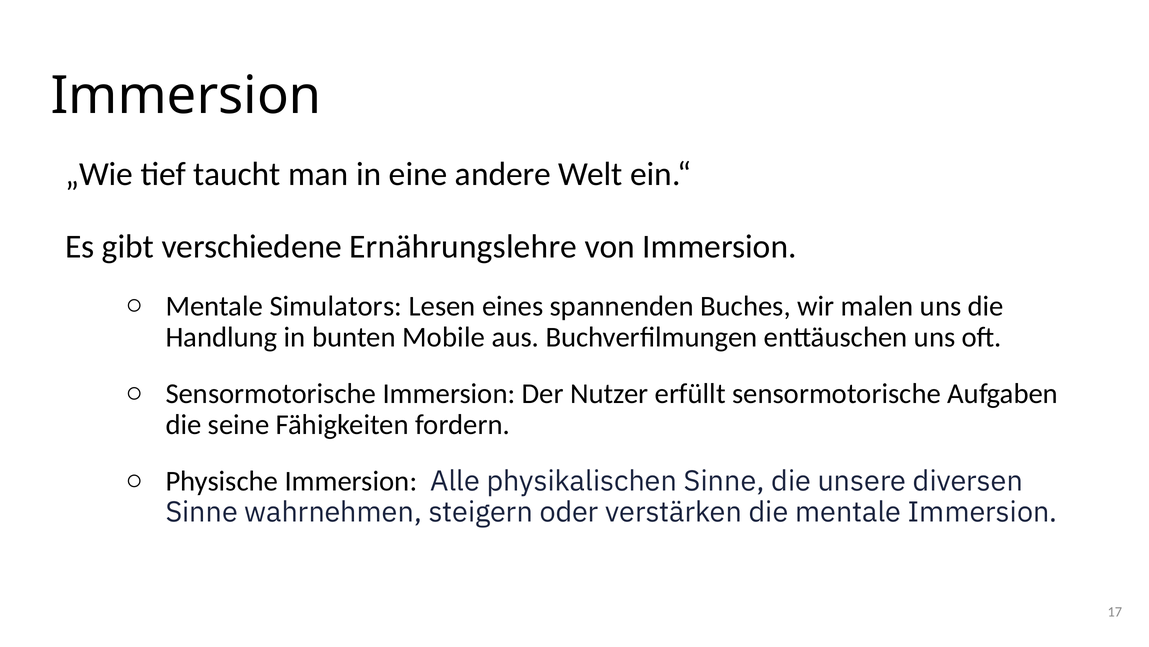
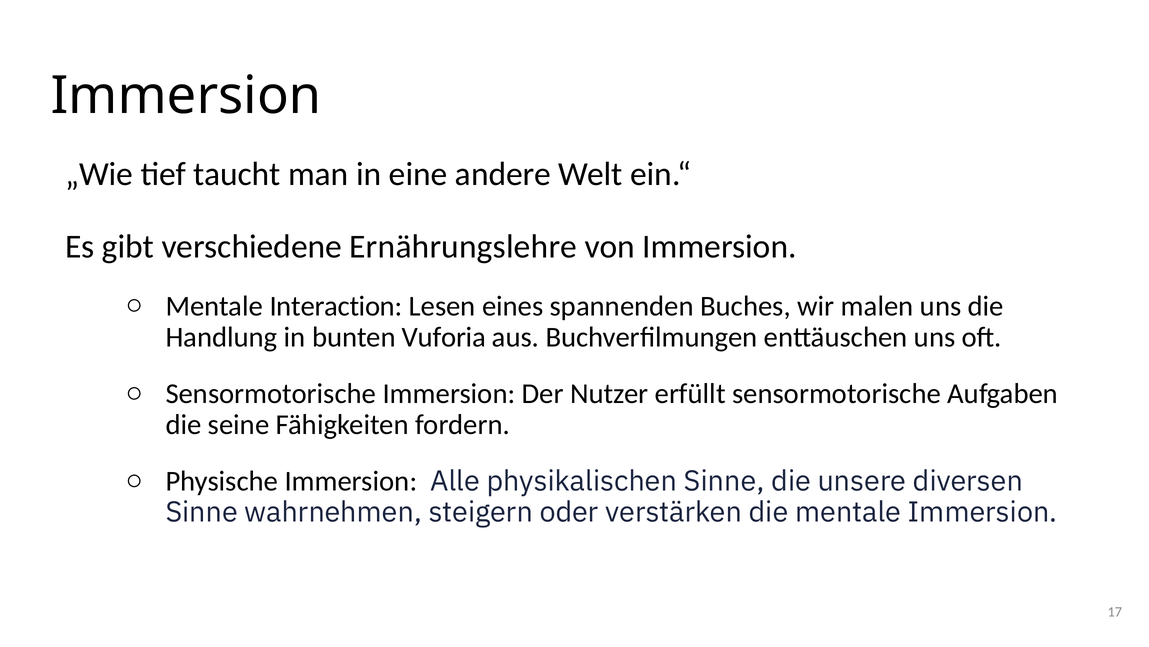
Simulators: Simulators -> Interaction (336, 306)
Mobile: Mobile -> Vuforia (444, 337)
